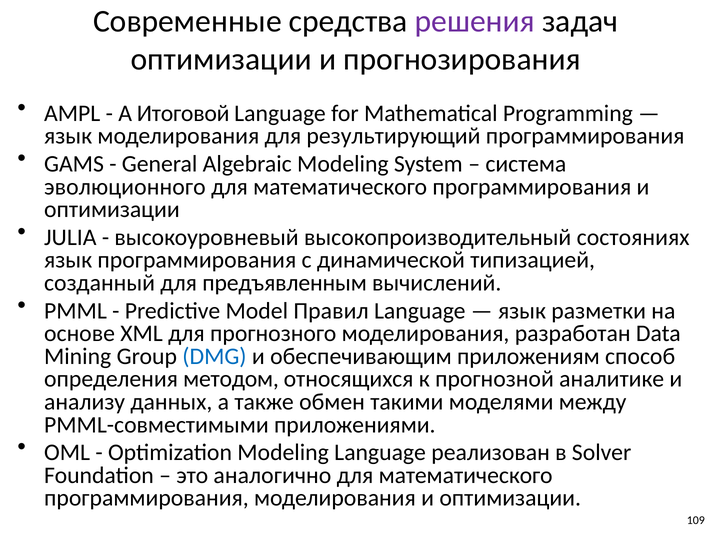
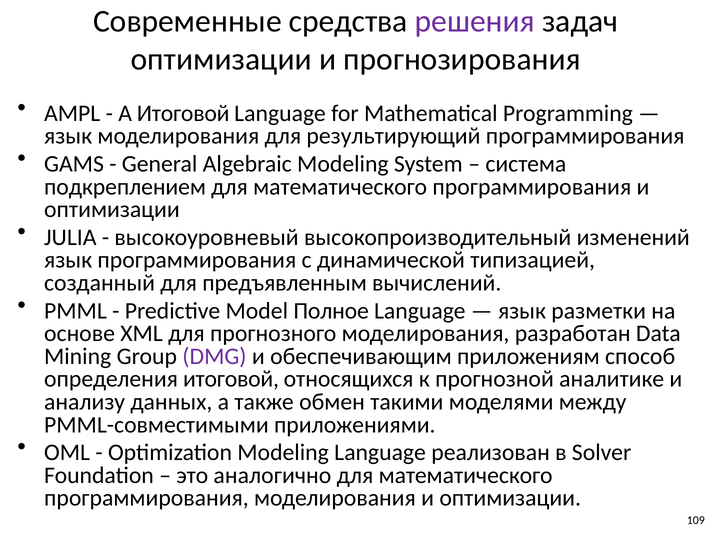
эволюционного: эволюционного -> подкреплением (125, 187)
состояниях: состояниях -> изменений (633, 237)
Правил: Правил -> Полное (331, 311)
DMG colour: blue -> purple (214, 356)
определения методом: методом -> итоговой (231, 379)
